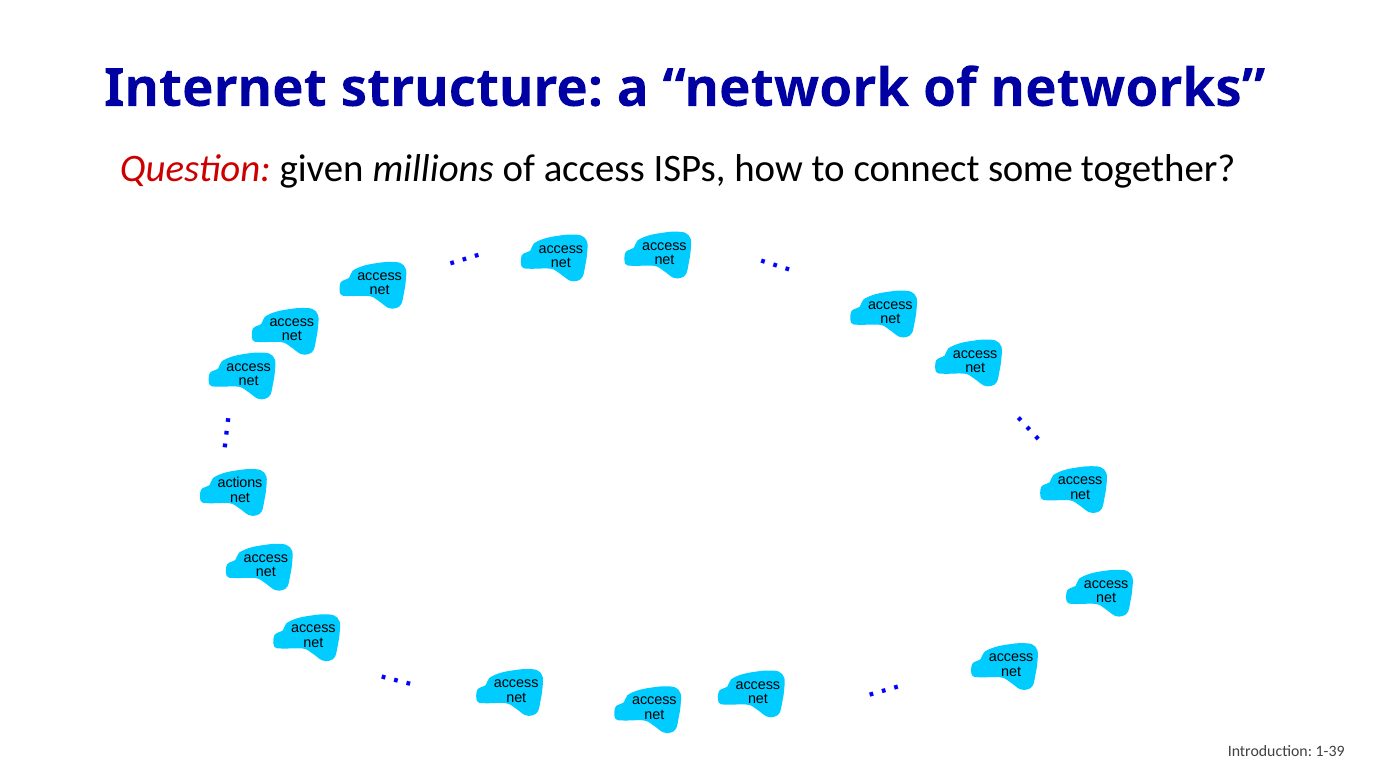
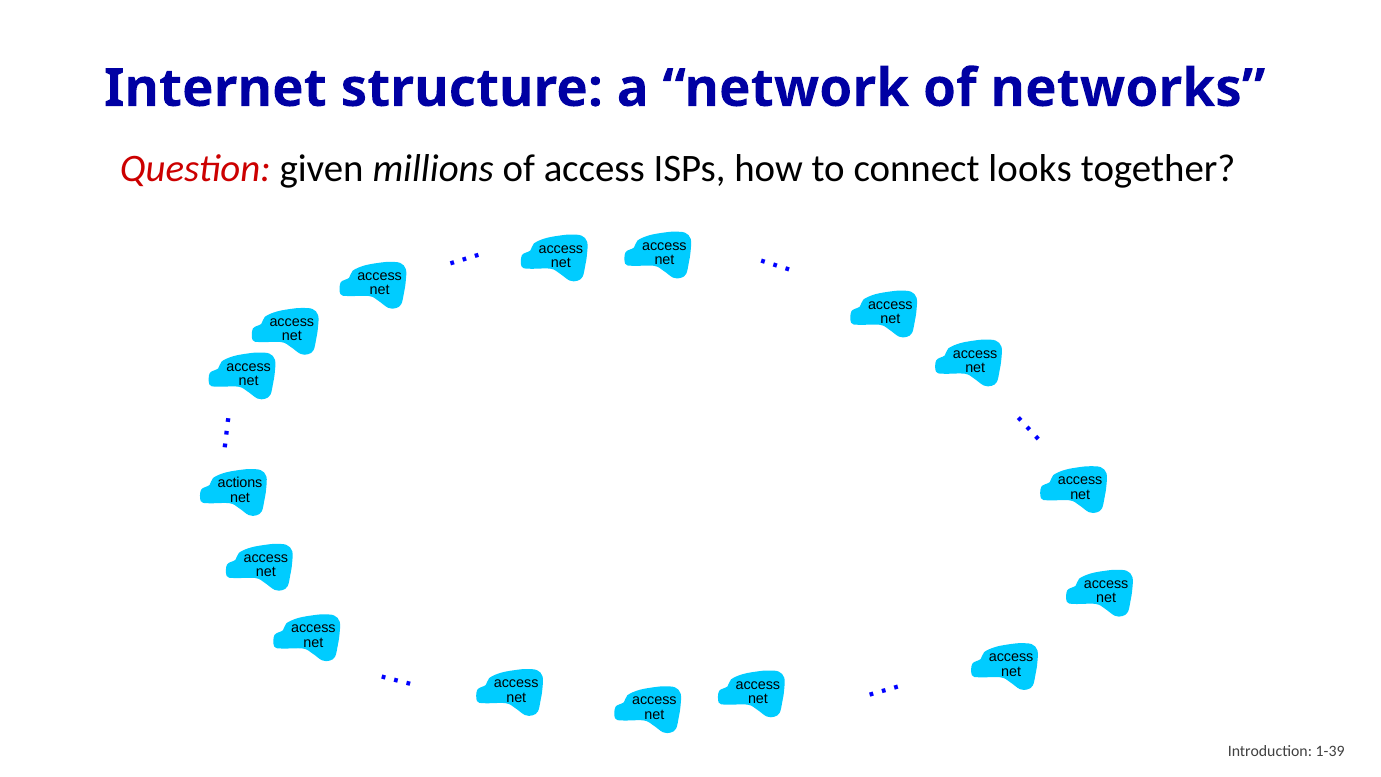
some: some -> looks (1030, 168)
